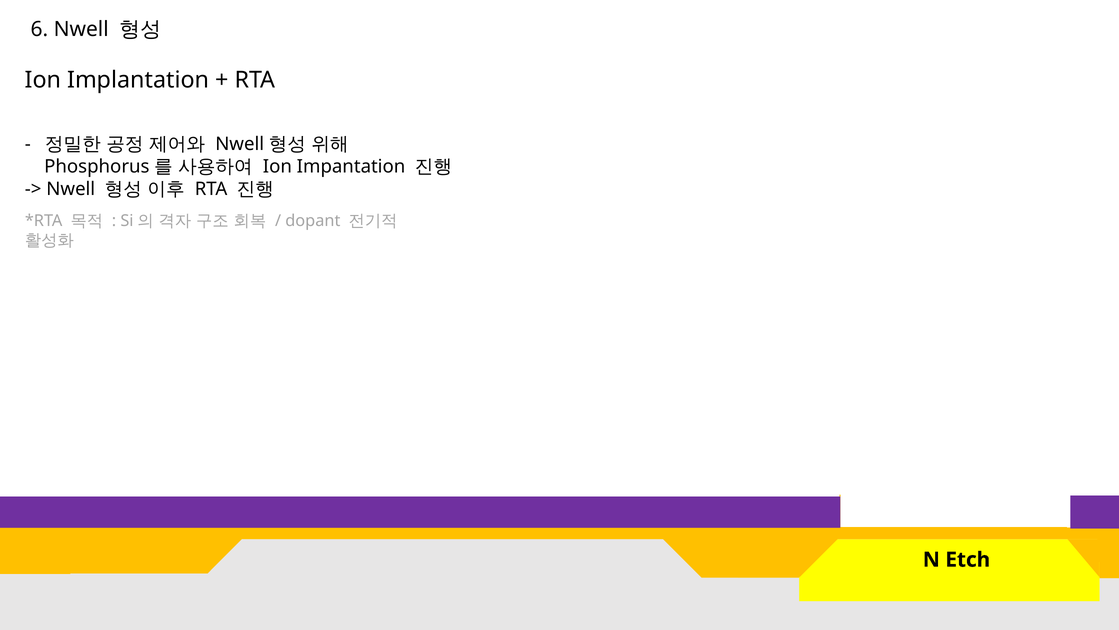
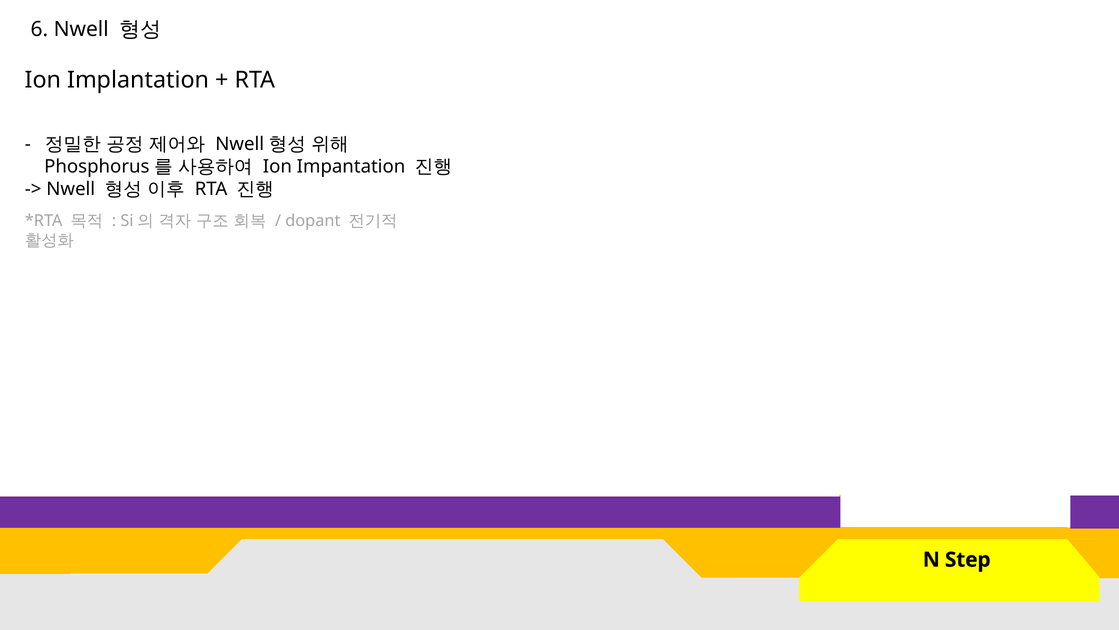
Etch: Etch -> Step (968, 559)
